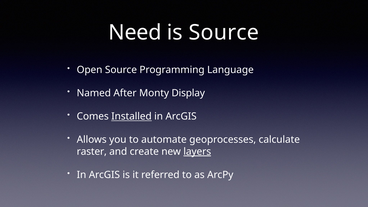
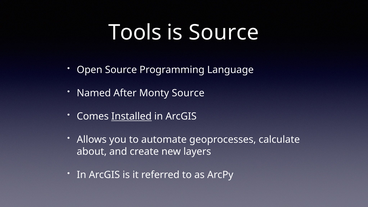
Need: Need -> Tools (135, 33)
Monty Display: Display -> Source (188, 93)
raster: raster -> about (92, 152)
layers underline: present -> none (197, 152)
